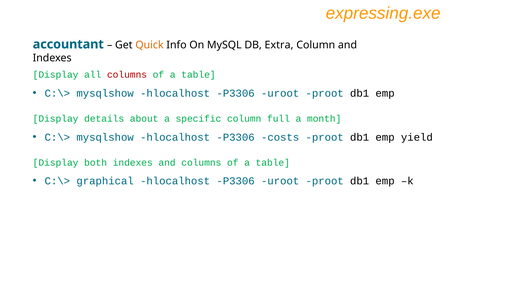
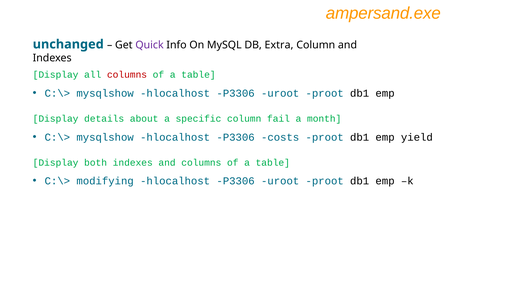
expressing.exe: expressing.exe -> ampersand.exe (383, 13)
accountant: accountant -> unchanged (68, 44)
Quick colour: orange -> purple (150, 45)
full: full -> fail (278, 119)
graphical: graphical -> modifying (105, 181)
